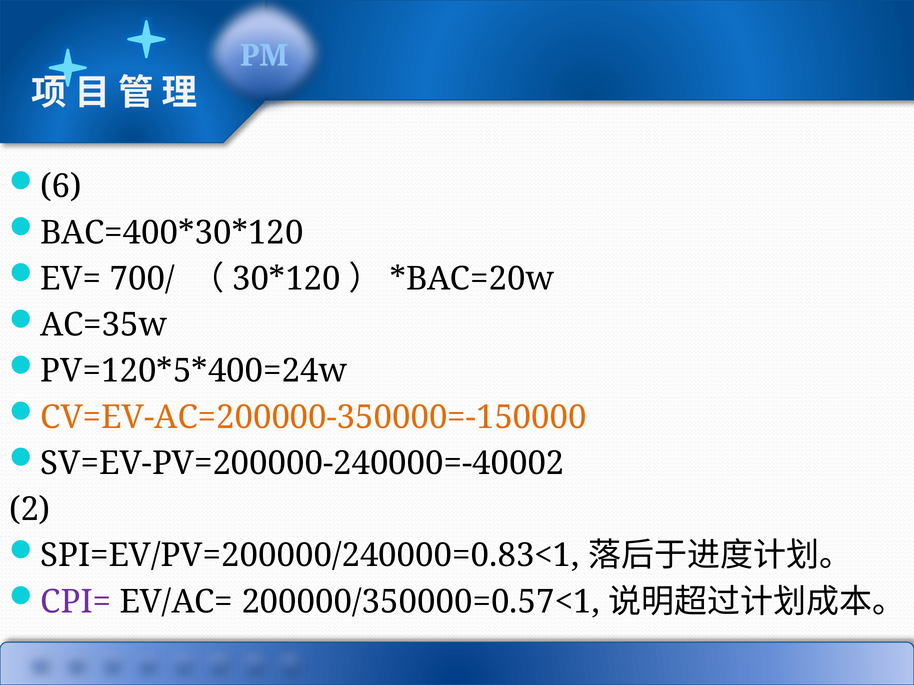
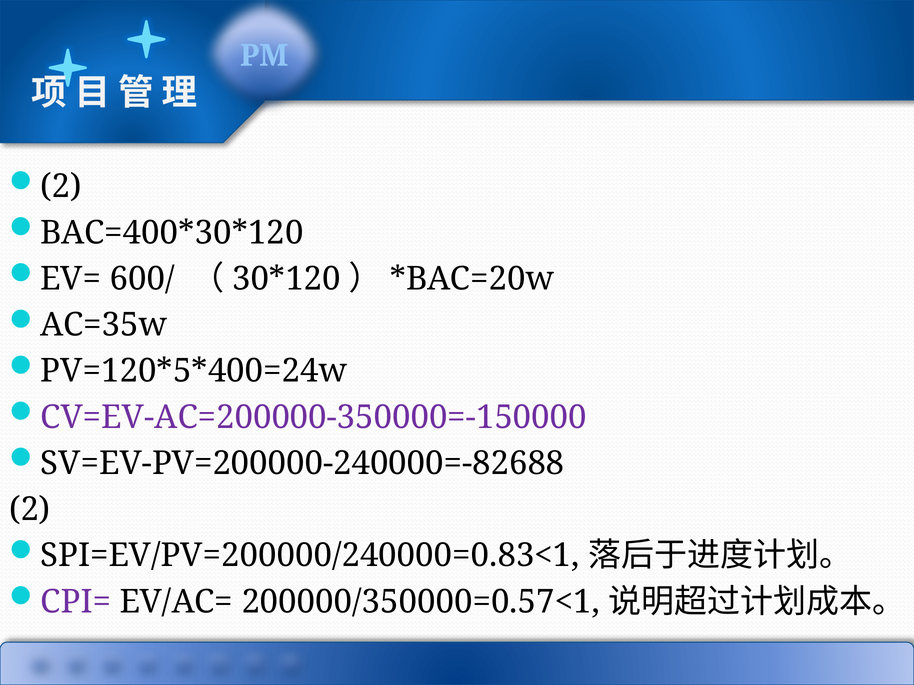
6: 6 -> 2 (61, 187)
700/: 700/ -> 600/ (142, 279)
CV=EV-AC=200000-350000=-150000 colour: orange -> purple (314, 417)
SV=EV-PV=200000-240000=-40002: SV=EV-PV=200000-240000=-40002 -> SV=EV-PV=200000-240000=-82688 (302, 464)
